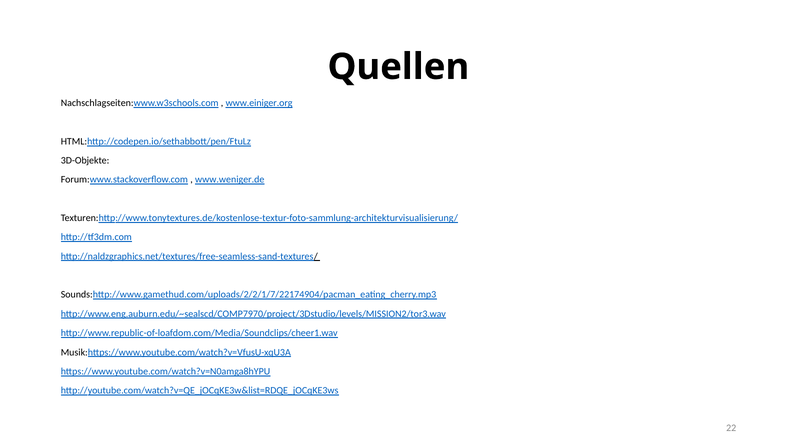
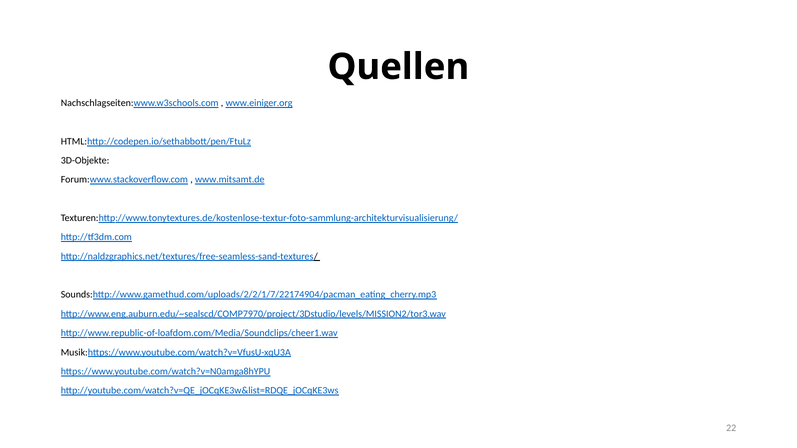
www.weniger.de: www.weniger.de -> www.mitsamt.de (230, 180)
